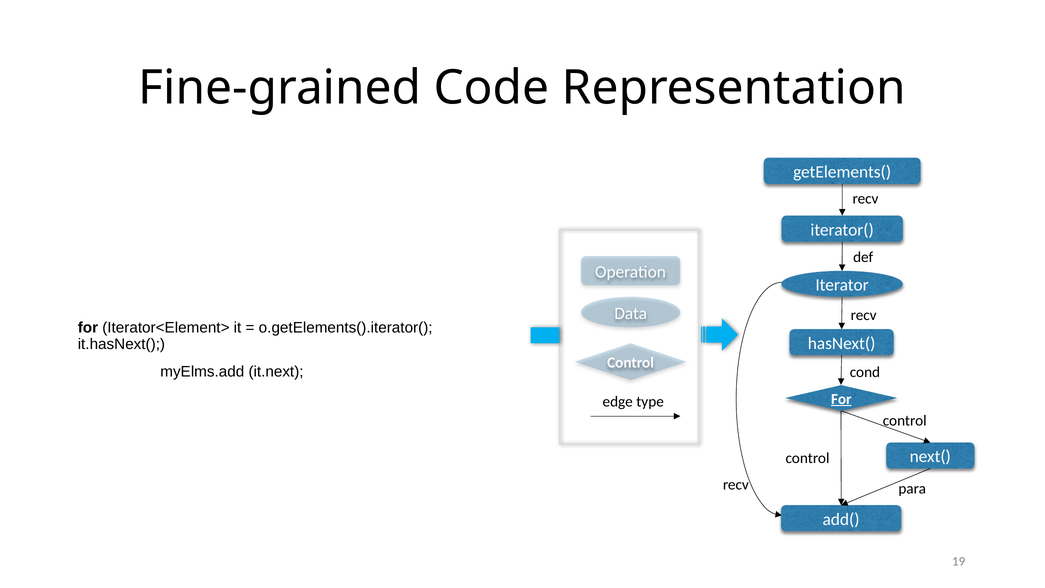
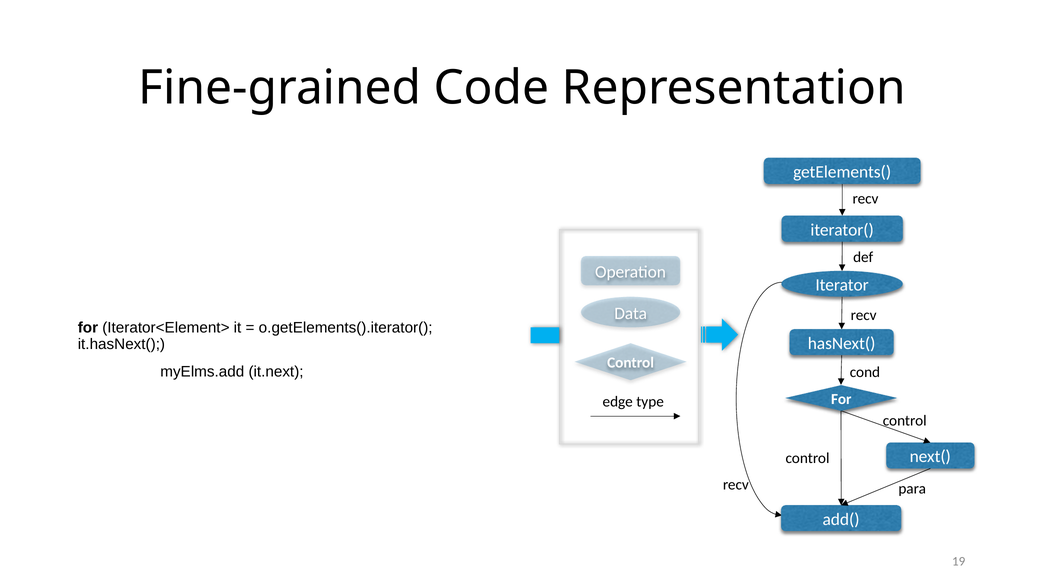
For underline: present -> none (841, 399)
